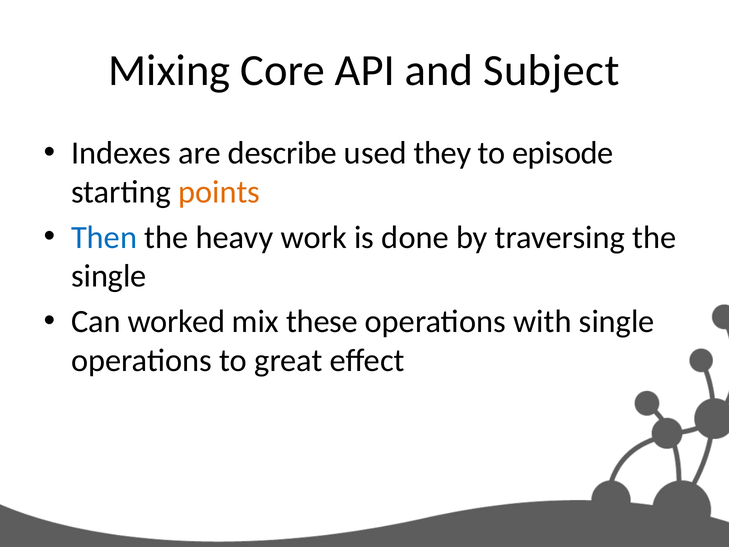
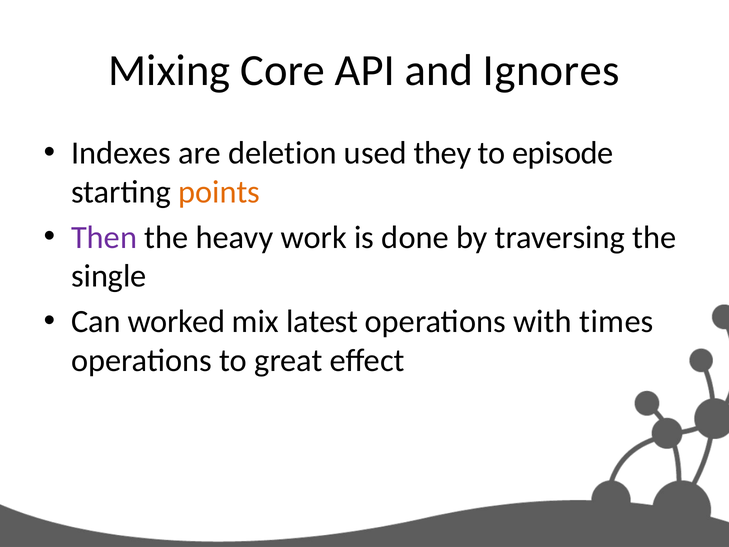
Subject: Subject -> Ignores (551, 71)
describe: describe -> deletion (282, 153)
Then colour: blue -> purple (104, 237)
these: these -> latest (322, 321)
with single: single -> times (617, 321)
